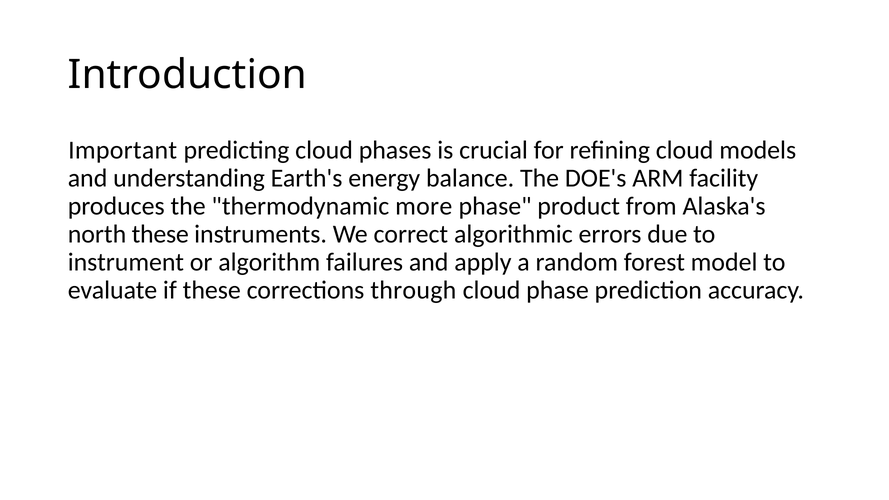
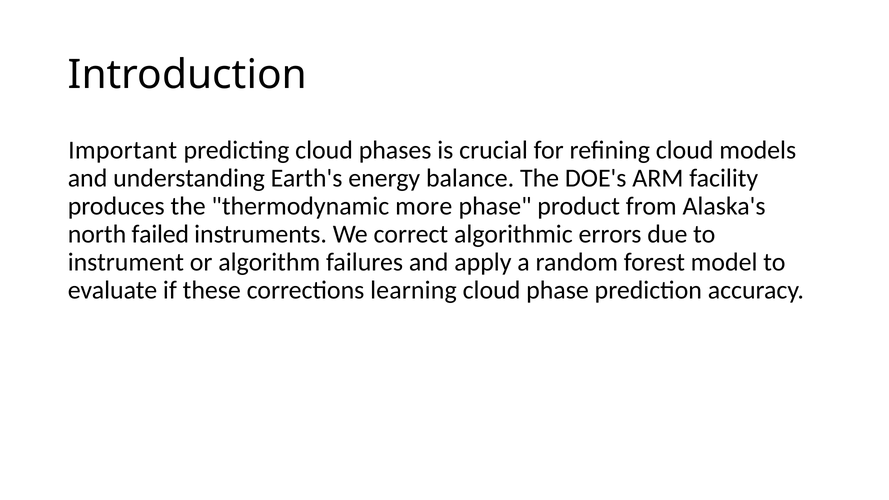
north these: these -> failed (160, 234)
through: through -> learning (413, 290)
